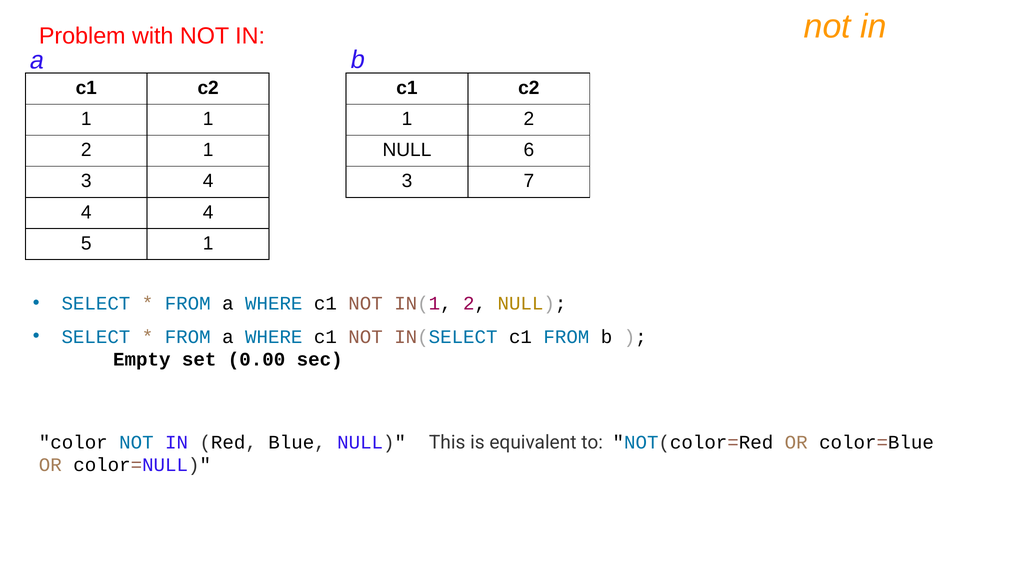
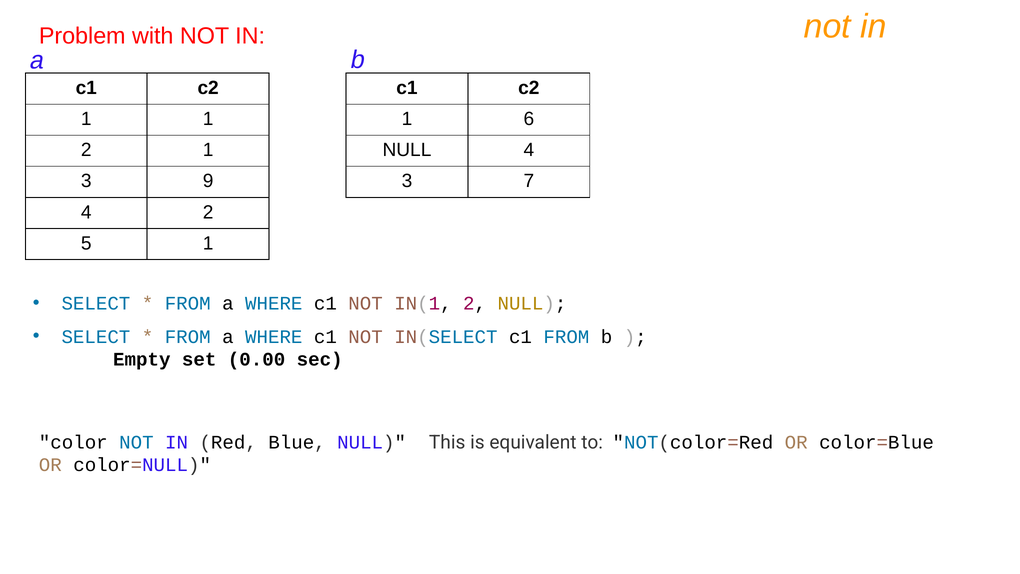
2: 2 -> 6 (529, 119)
NULL 6: 6 -> 4 (529, 150)
3 4: 4 -> 9 (208, 181)
4: 4 -> 2 (208, 212)
